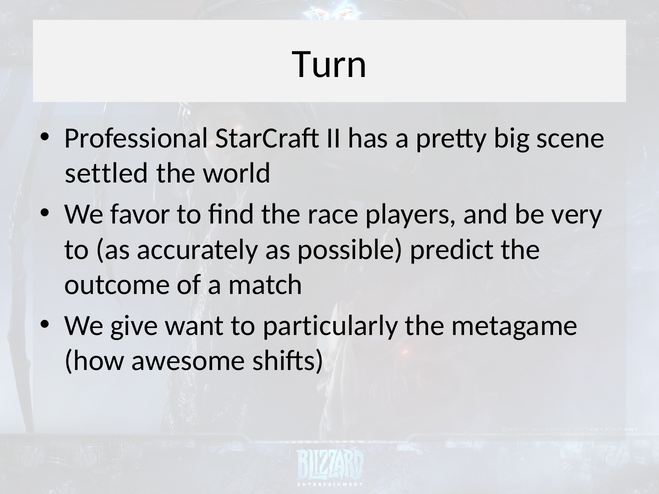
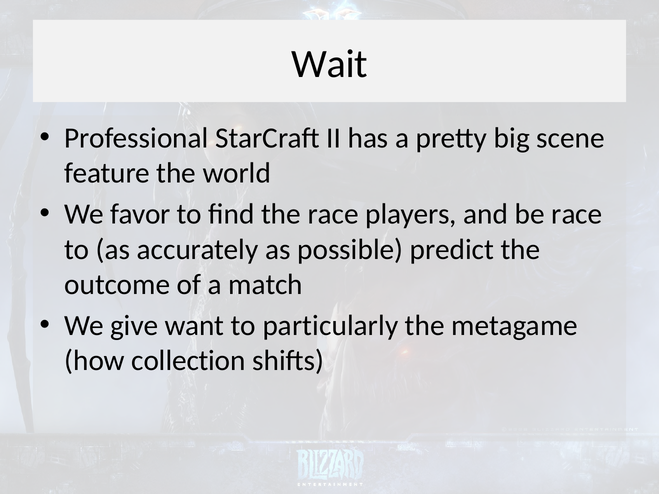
Turn: Turn -> Wait (330, 64)
settled: settled -> feature (107, 173)
be very: very -> race (577, 214)
awesome: awesome -> collection (189, 361)
